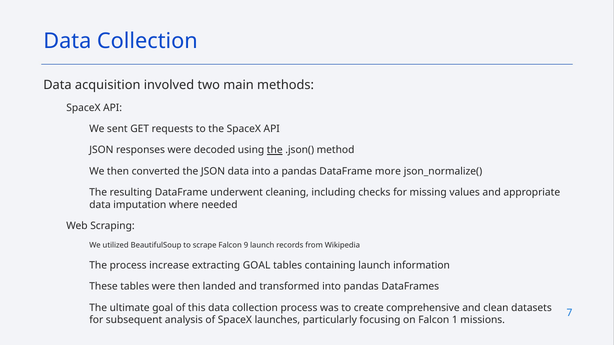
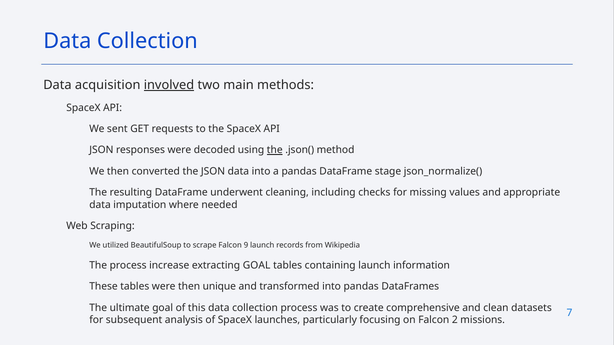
involved underline: none -> present (169, 85)
more: more -> stage (388, 171)
landed: landed -> unique (219, 287)
1: 1 -> 2 (455, 320)
